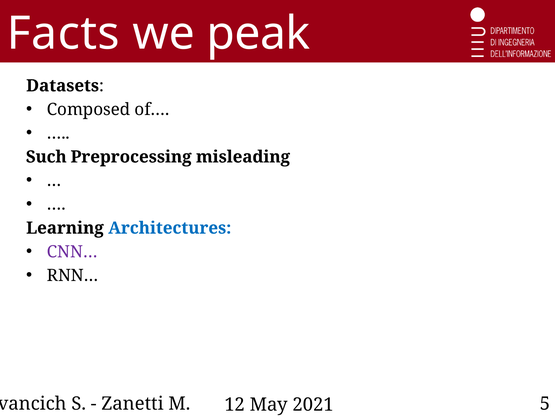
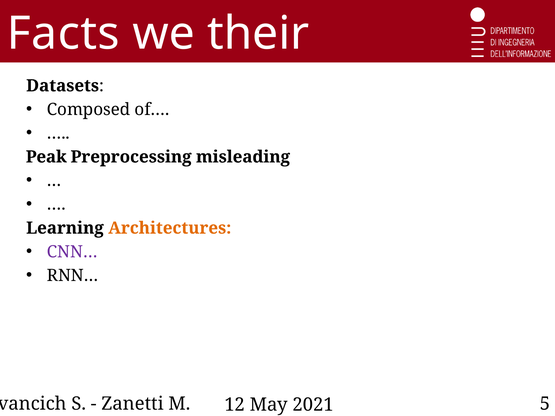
peak: peak -> their (258, 34)
Such: Such -> Peak (46, 157)
Architectures colour: blue -> orange (170, 228)
